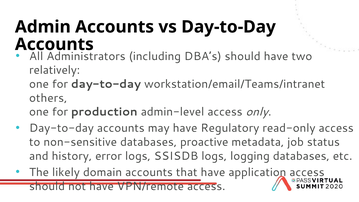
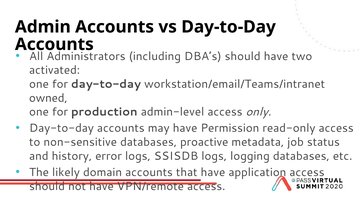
relatively: relatively -> activated (55, 70)
others: others -> owned (48, 98)
Regulatory: Regulatory -> Permission (230, 128)
